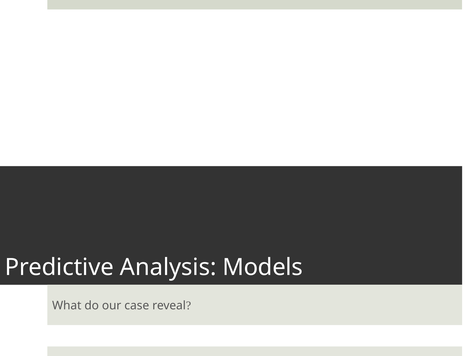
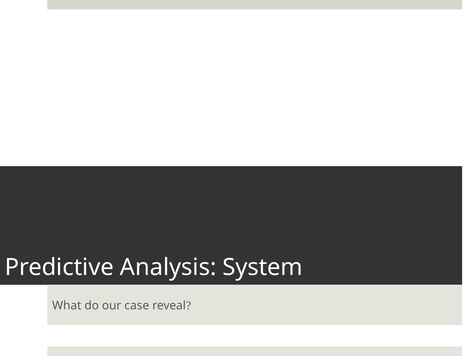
Models: Models -> System (263, 267)
